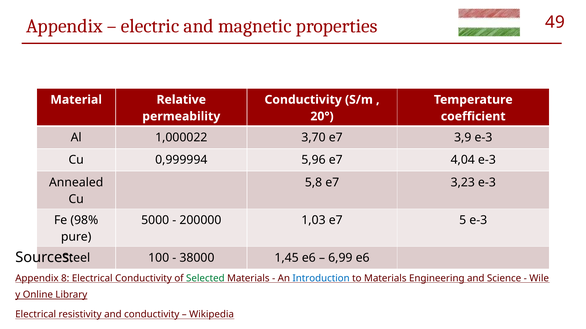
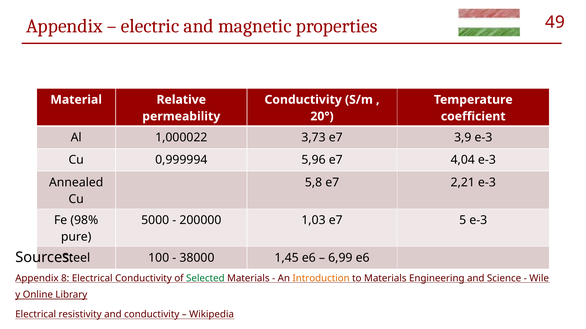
3,70: 3,70 -> 3,73 (313, 138)
3,23: 3,23 -> 2,21 (463, 183)
Introduction colour: blue -> orange (321, 279)
